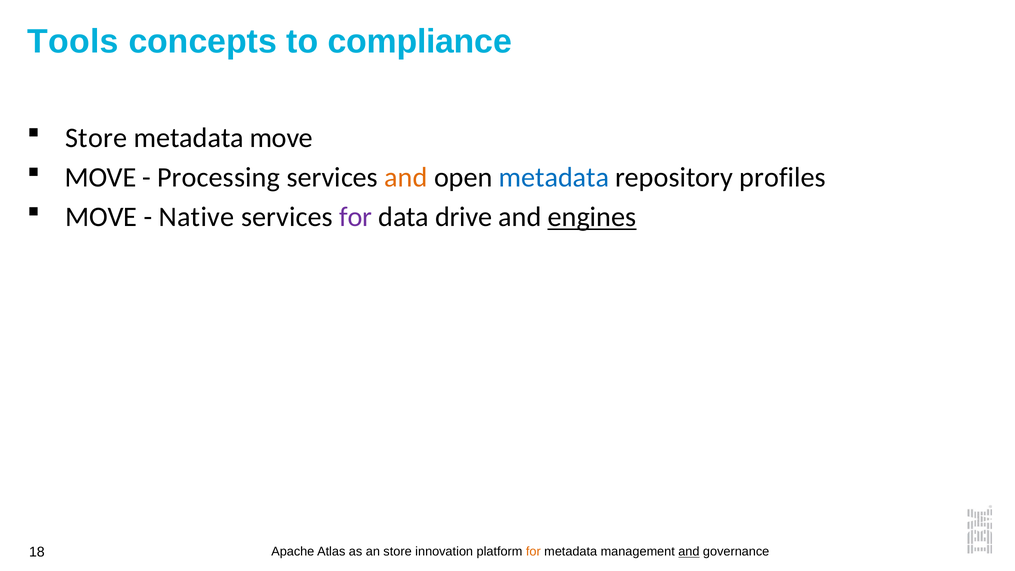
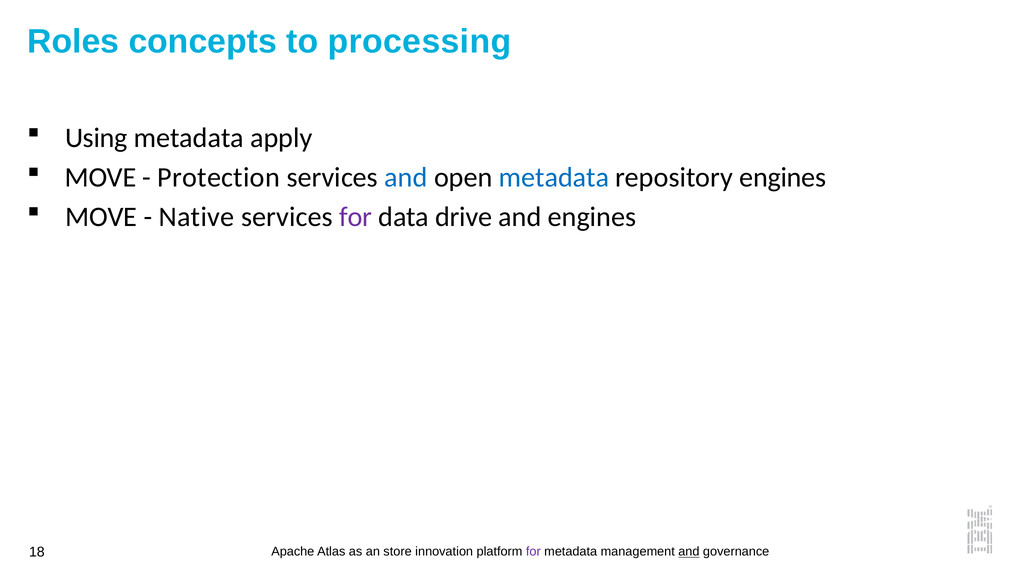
Tools: Tools -> Roles (73, 41)
compliance: compliance -> processing (419, 41)
Store: Store -> Using (96, 138)
metadata move: move -> apply (281, 138)
Processing: Processing -> Protection (219, 178)
and colour: orange -> blue (406, 178)
repository profiles: profiles -> engines (783, 178)
engines underline: present -> none (592, 217)
for colour: orange -> purple (533, 552)
